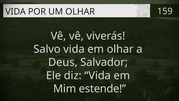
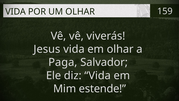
Salvo: Salvo -> Jesus (47, 49)
Deus: Deus -> Paga (63, 62)
